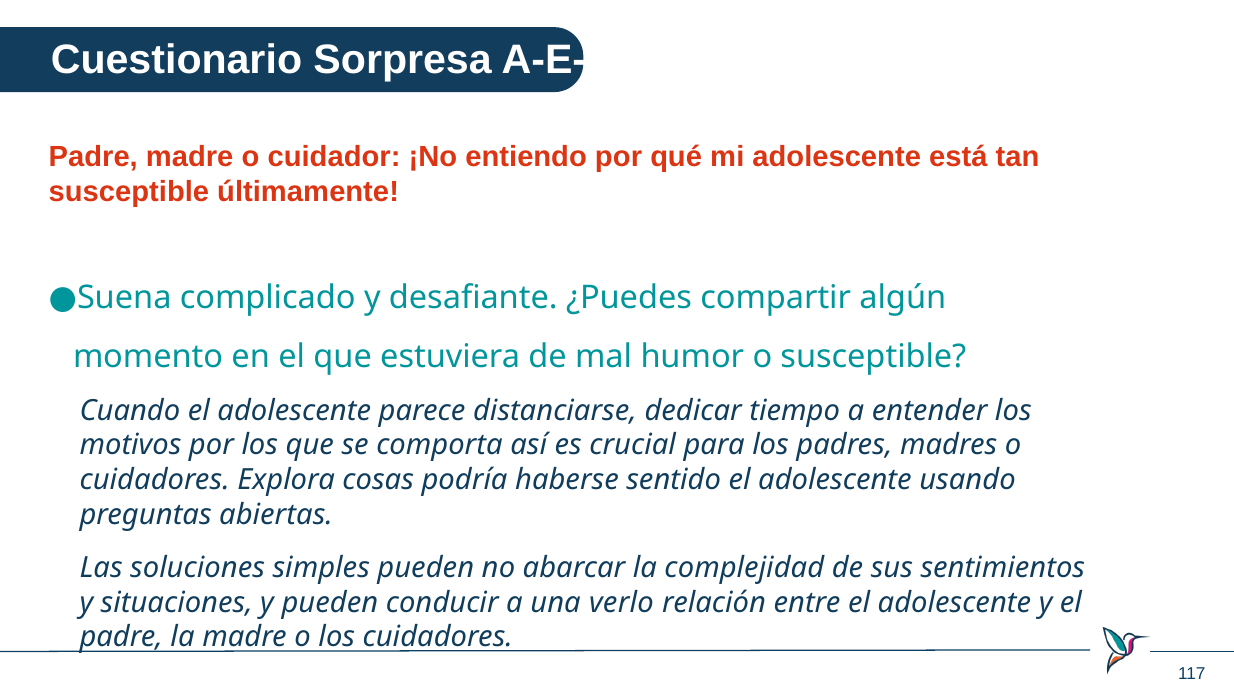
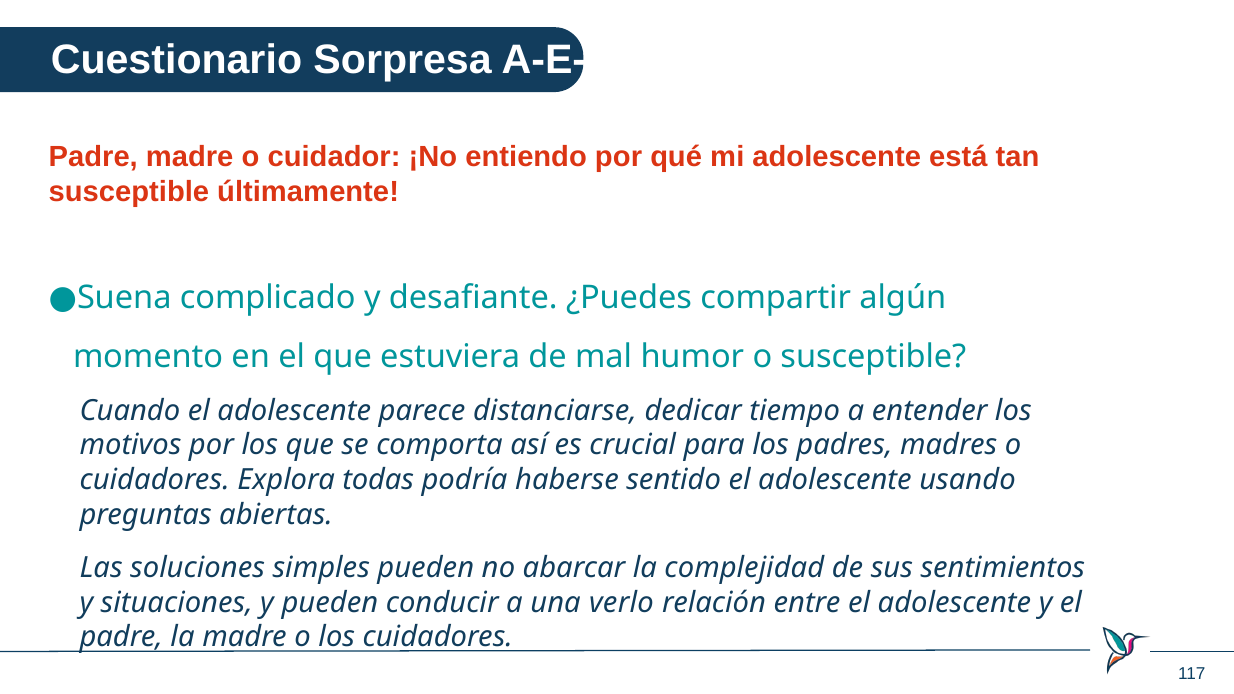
cosas: cosas -> todas (378, 480)
